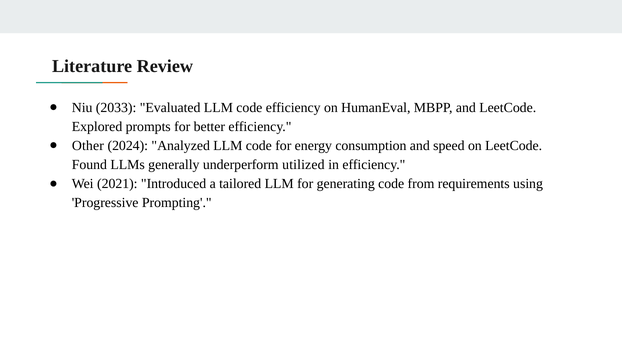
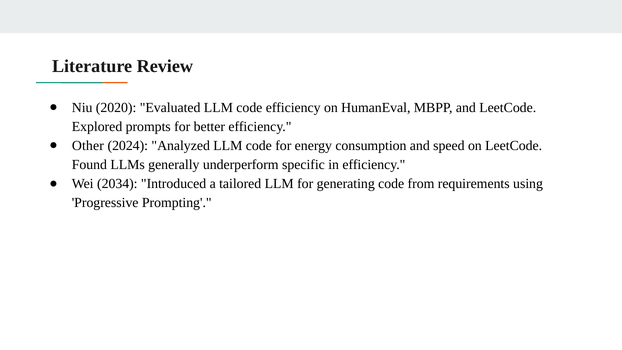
2033: 2033 -> 2020 (116, 108)
utilized: utilized -> specific (303, 165)
2021: 2021 -> 2034 (117, 184)
